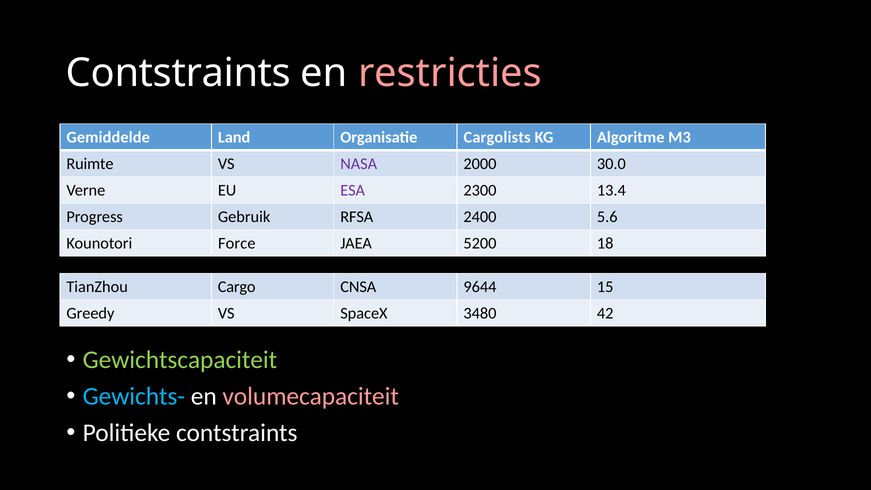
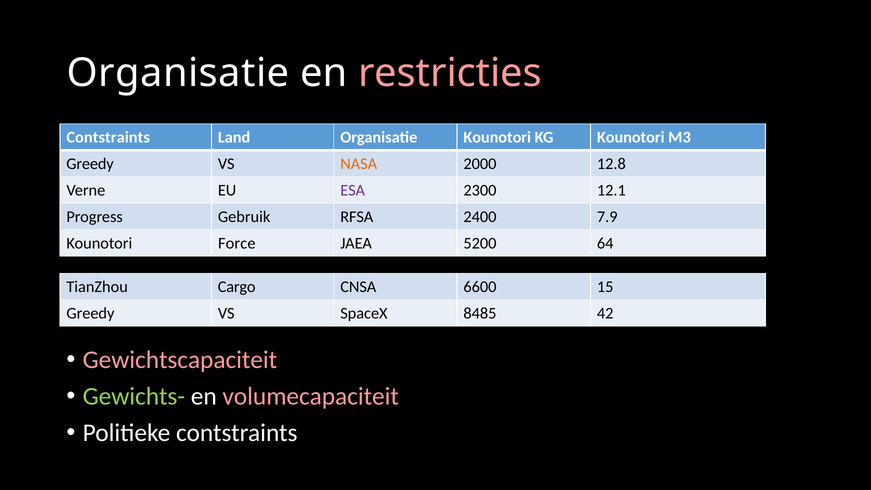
Contstraints: Contstraints -> Organisatie (178, 73)
Gemiddelde: Gemiddelde -> Contstraints (108, 137)
Organisatie Cargolists: Cargolists -> Kounotori (497, 137)
KG Algoritme: Algoritme -> Kounotori (631, 137)
Ruimte: Ruimte -> Greedy (90, 164)
NASA colour: purple -> orange (359, 164)
30.0: 30.0 -> 12.8 (611, 164)
13.4: 13.4 -> 12.1 (611, 190)
5.6: 5.6 -> 7.9 (607, 217)
18: 18 -> 64 (605, 243)
9644: 9644 -> 6600 (480, 287)
3480: 3480 -> 8485 (480, 313)
Gewichtscapaciteit colour: light green -> pink (180, 360)
Gewichts- colour: light blue -> light green (134, 396)
